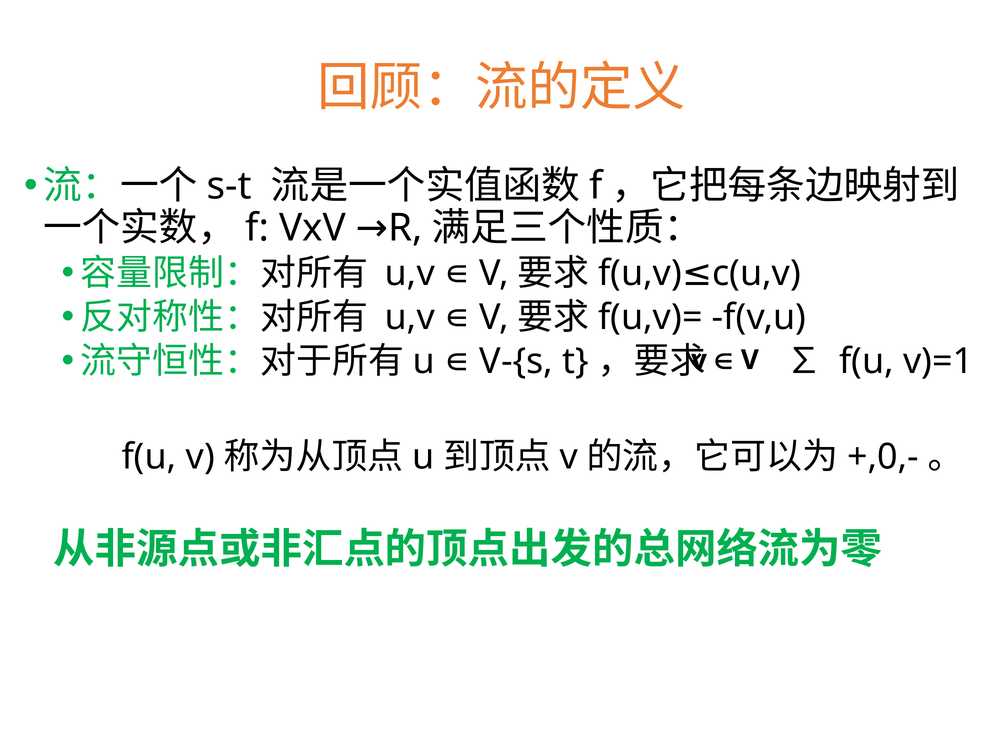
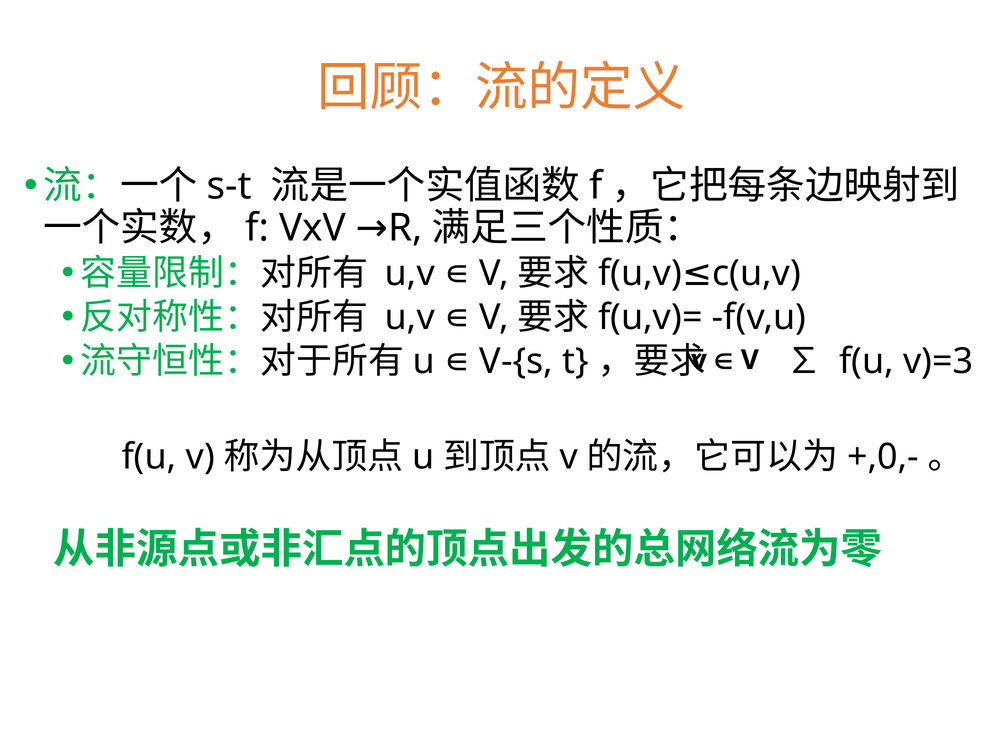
v)=1: v)=1 -> v)=3 (938, 362)
